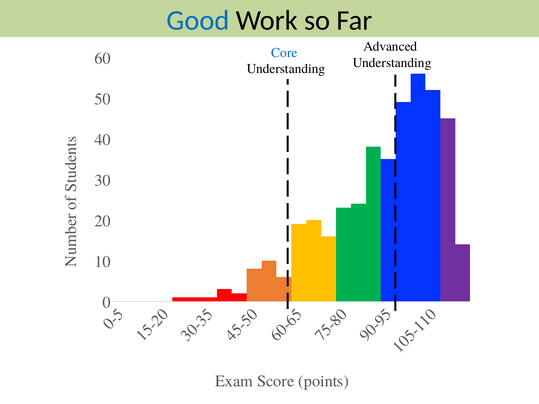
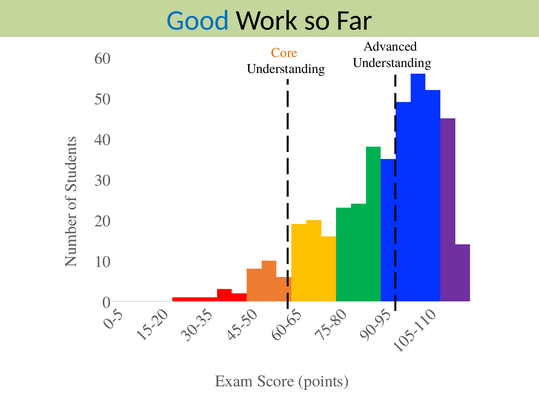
Core colour: blue -> orange (284, 53)
